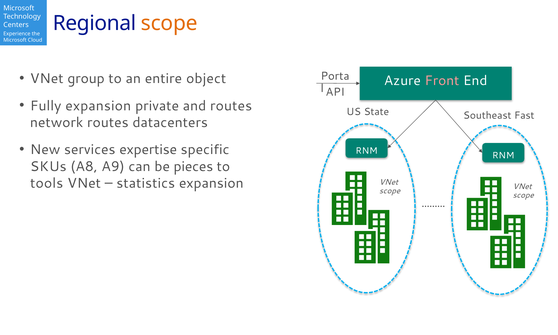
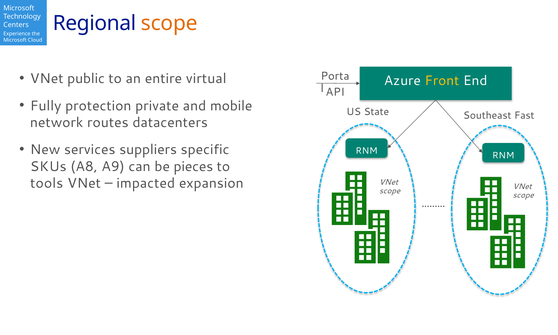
group: group -> public (86, 78)
object: object -> virtual (206, 78)
Front colour: pink -> yellow (442, 81)
Fully expansion: expansion -> protection (98, 106)
and routes: routes -> mobile (231, 106)
expertise: expertise -> suppliers (148, 150)
statistics: statistics -> impacted (146, 183)
